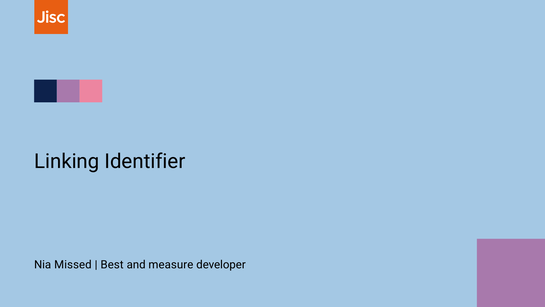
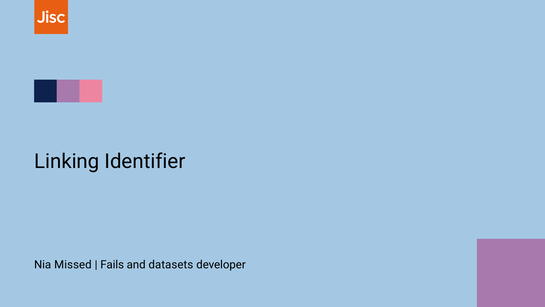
Best: Best -> Fails (112, 264)
measure: measure -> datasets (171, 264)
